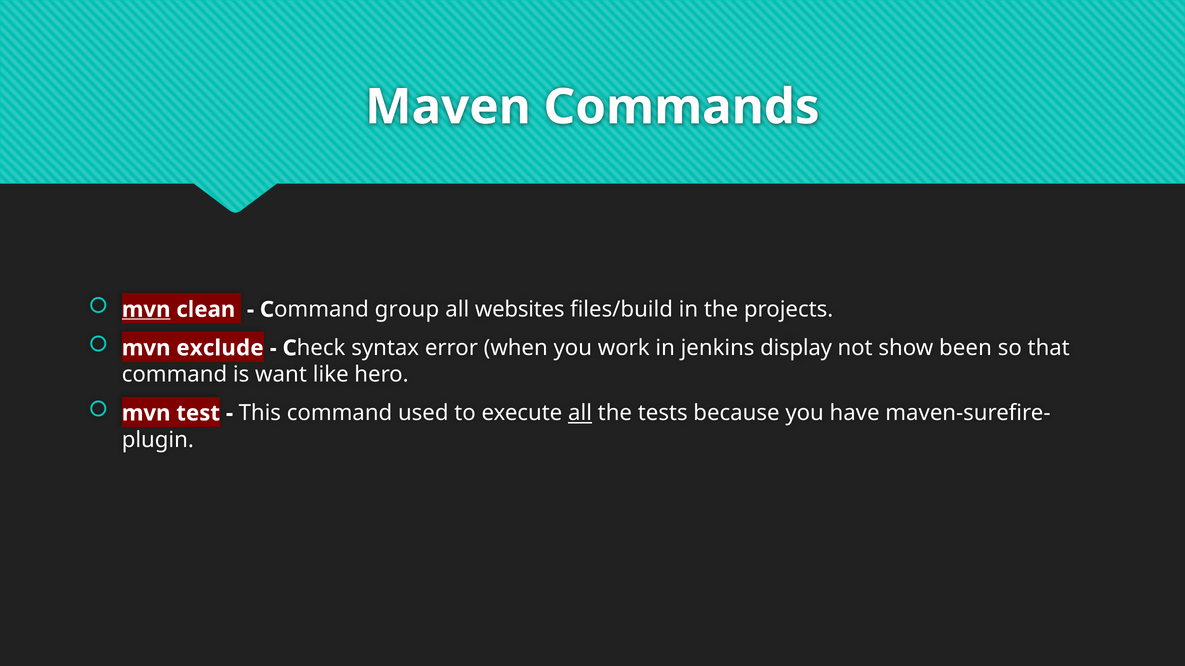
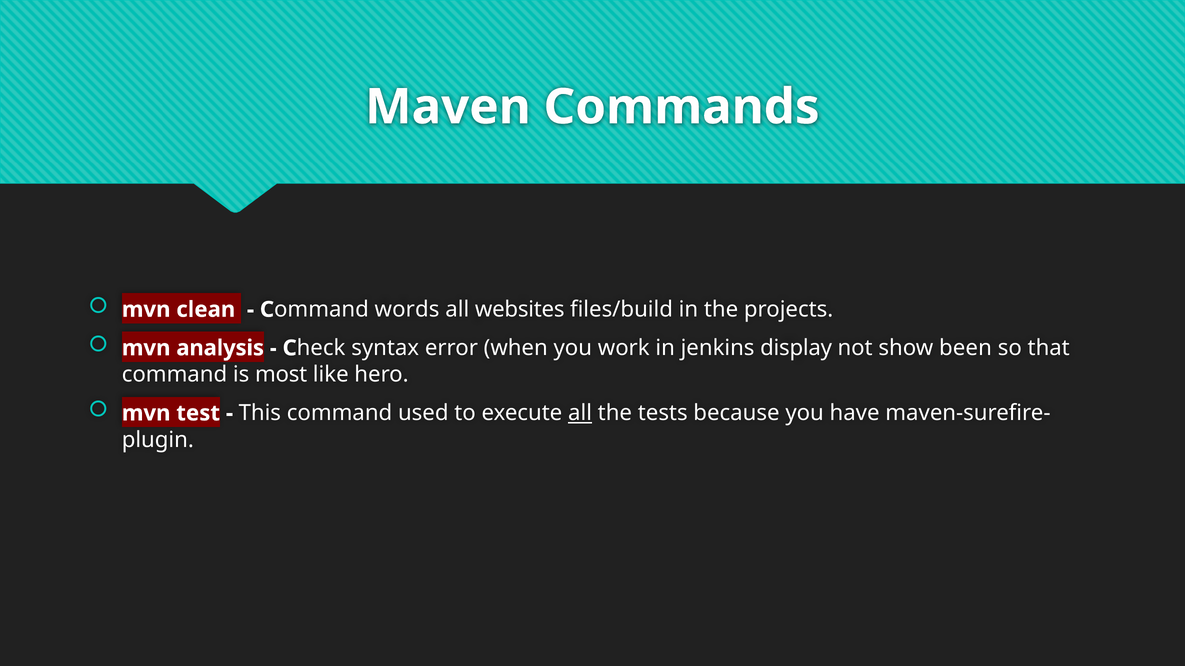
mvn underline: present -> none (146, 310)
group: group -> words (407, 310)
exclude: exclude -> analysis (220, 348)
want: want -> most (281, 375)
